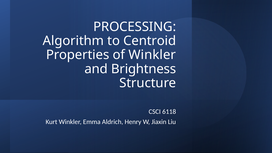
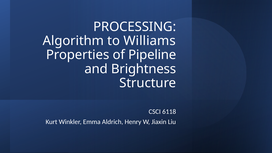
Centroid: Centroid -> Williams (150, 41)
of Winkler: Winkler -> Pipeline (152, 55)
